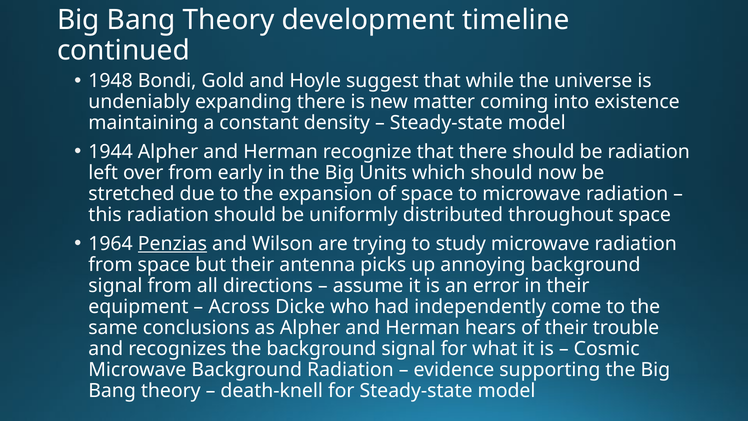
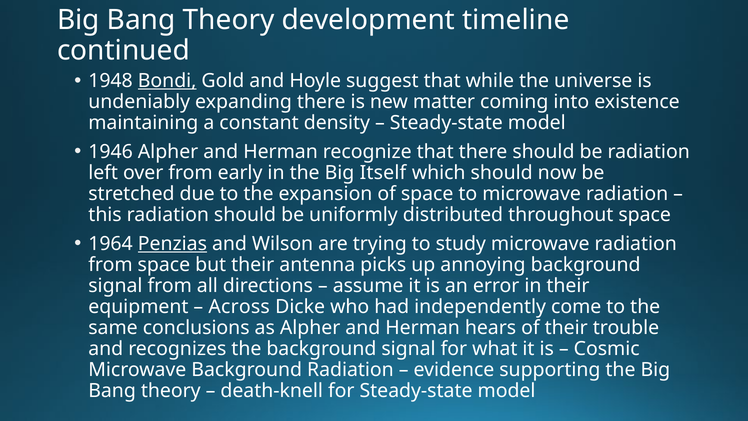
Bondi underline: none -> present (167, 81)
1944: 1944 -> 1946 (111, 152)
Units: Units -> Itself (383, 173)
